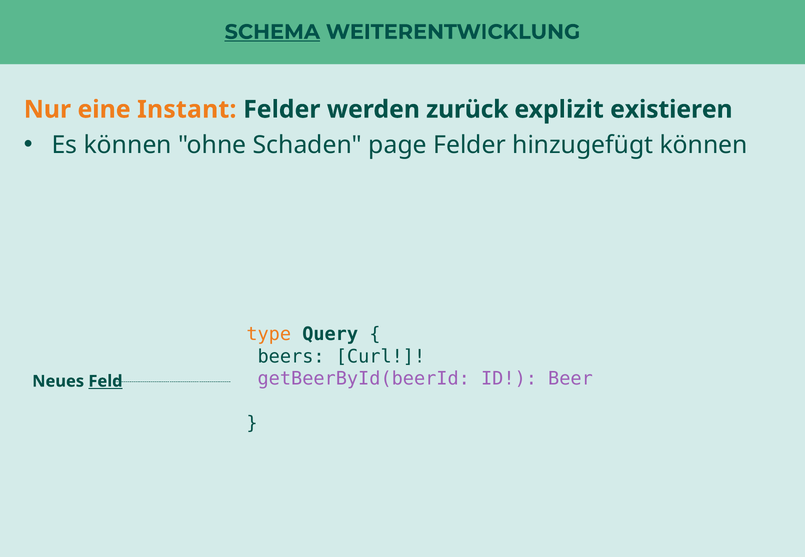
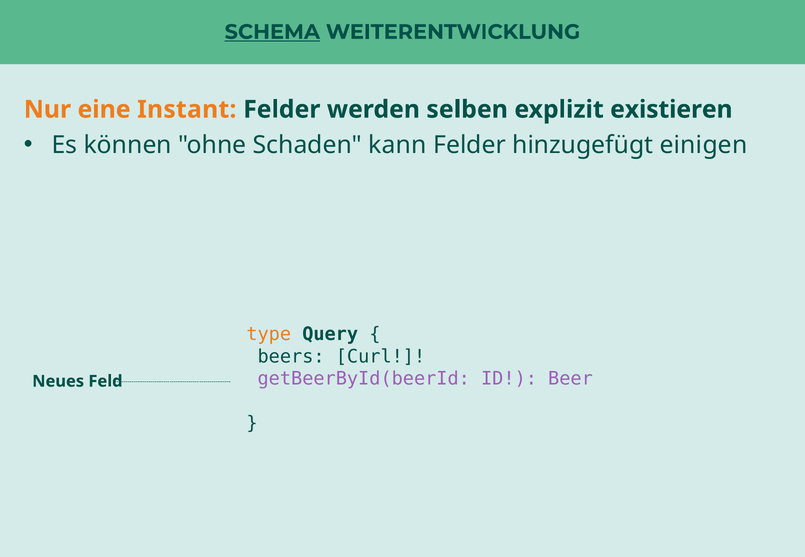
zurück: zurück -> selben (467, 110)
page: page -> kann (397, 145)
hinzugefügt können: können -> einigen (704, 145)
Feld underline: present -> none (105, 381)
